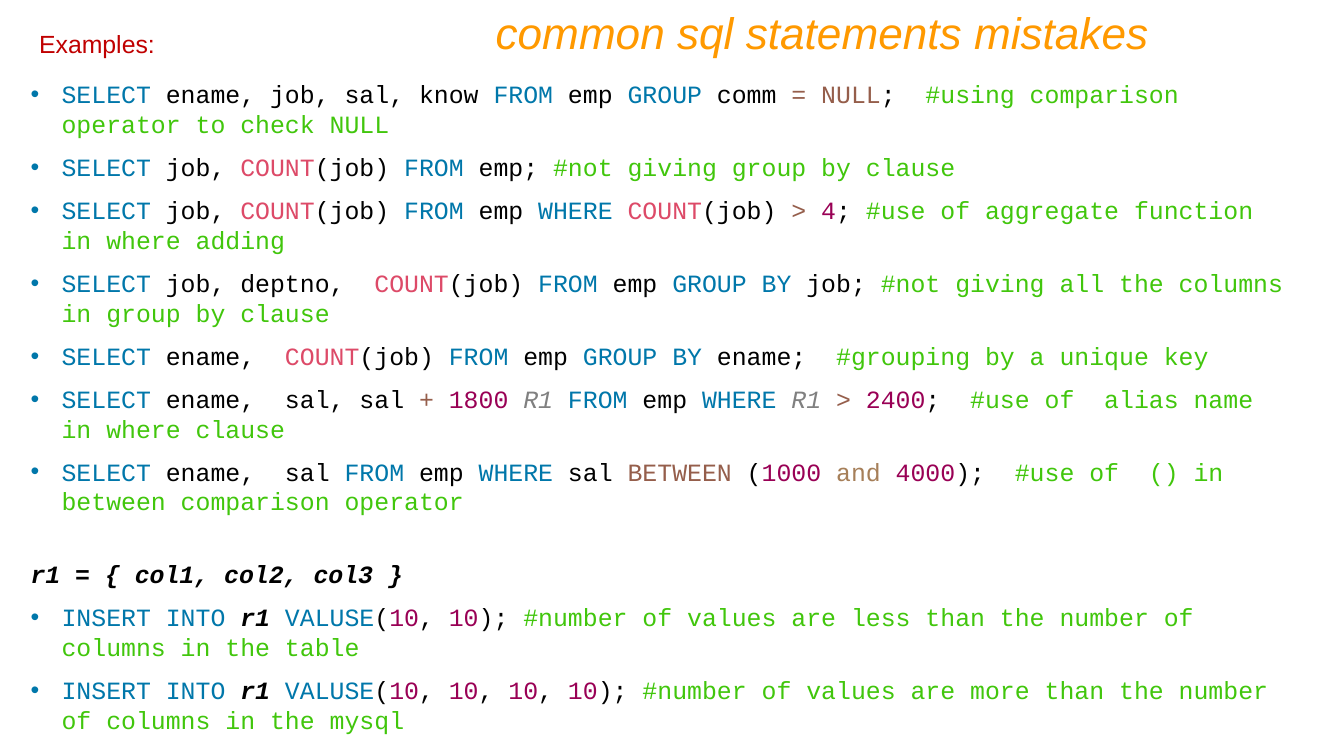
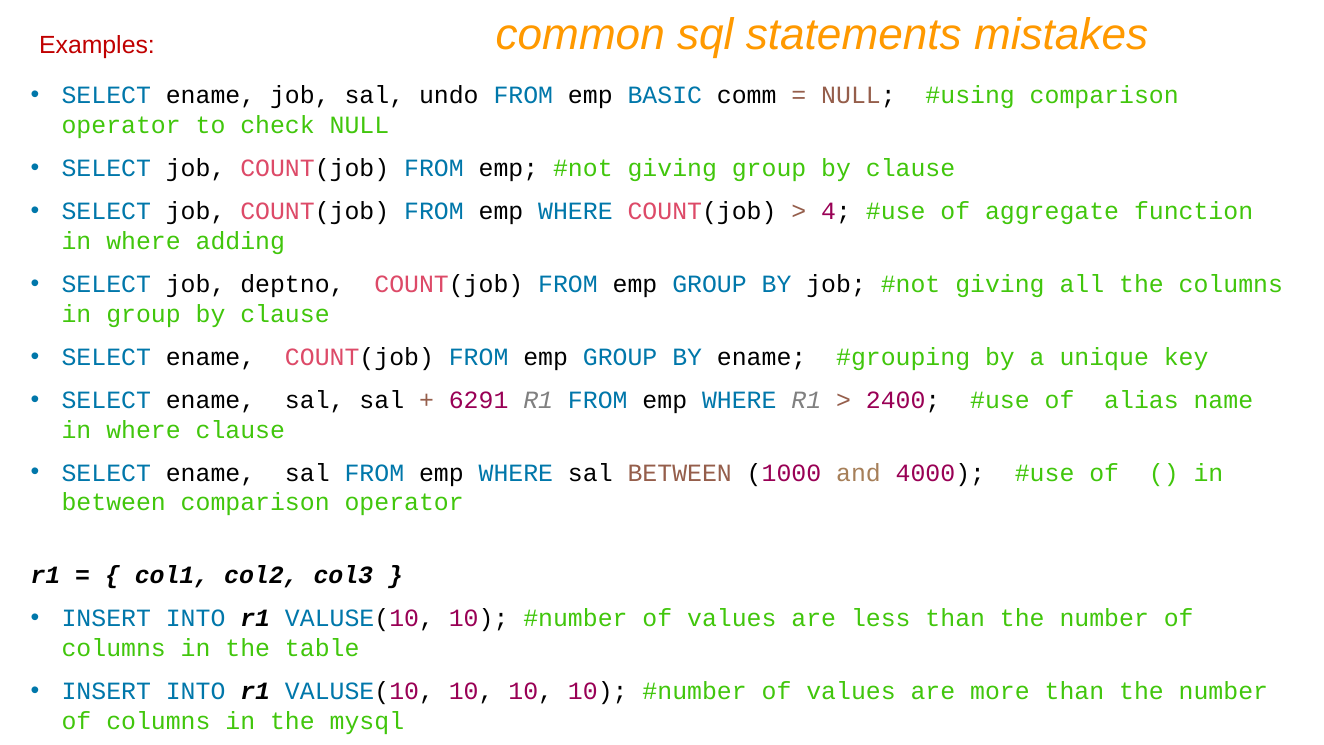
know: know -> undo (449, 96)
GROUP: GROUP -> BASIC (665, 96)
1800: 1800 -> 6291 (479, 400)
